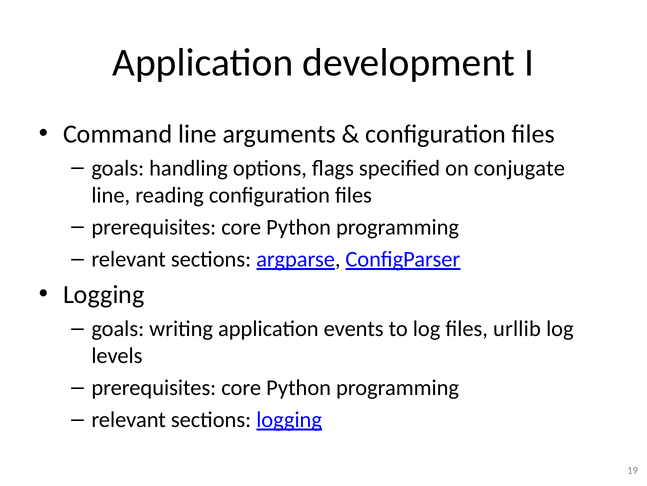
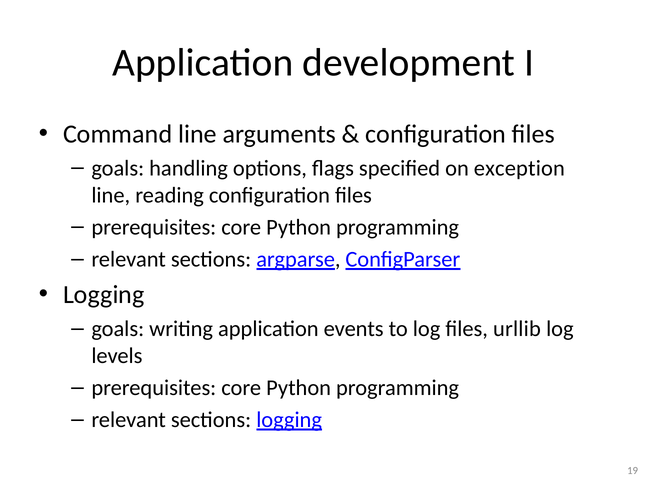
conjugate: conjugate -> exception (519, 168)
